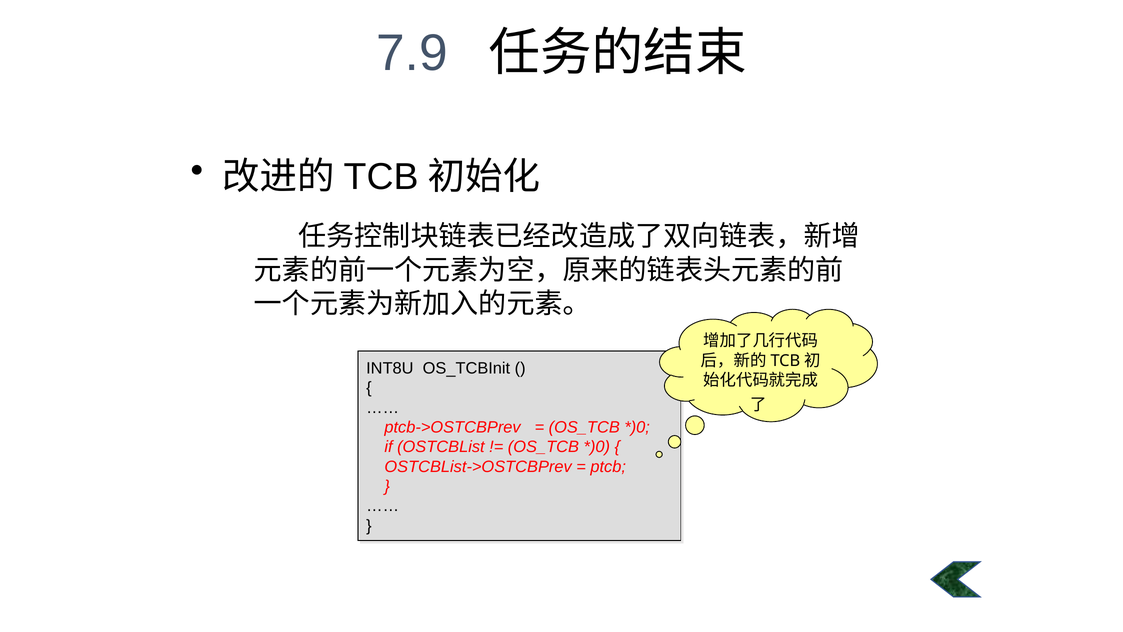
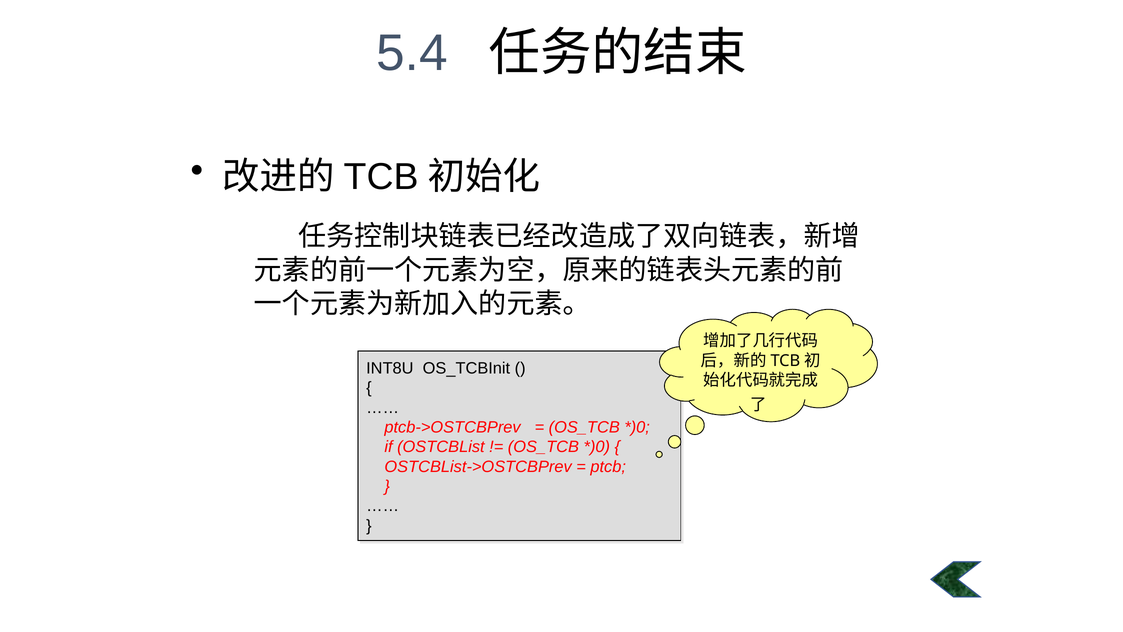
7.9: 7.9 -> 5.4 (412, 53)
